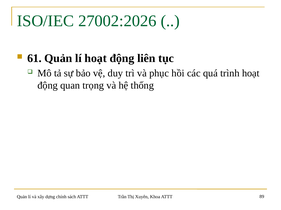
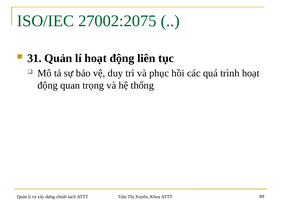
27002:2026: 27002:2026 -> 27002:2075 (117, 21)
61: 61 -> 31 (34, 58)
